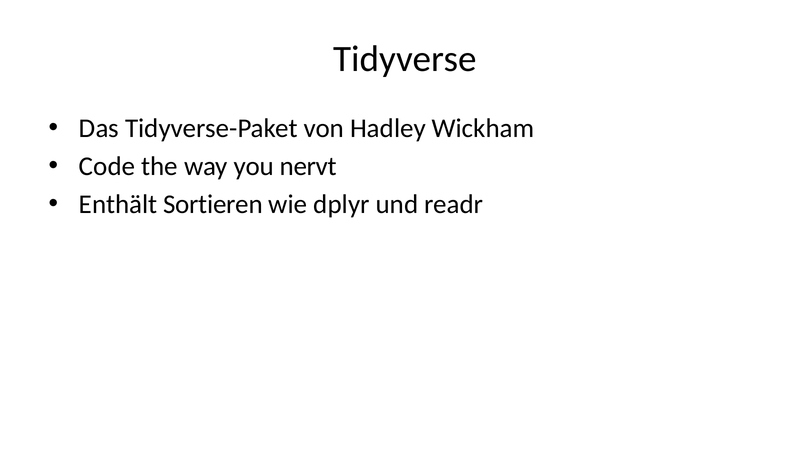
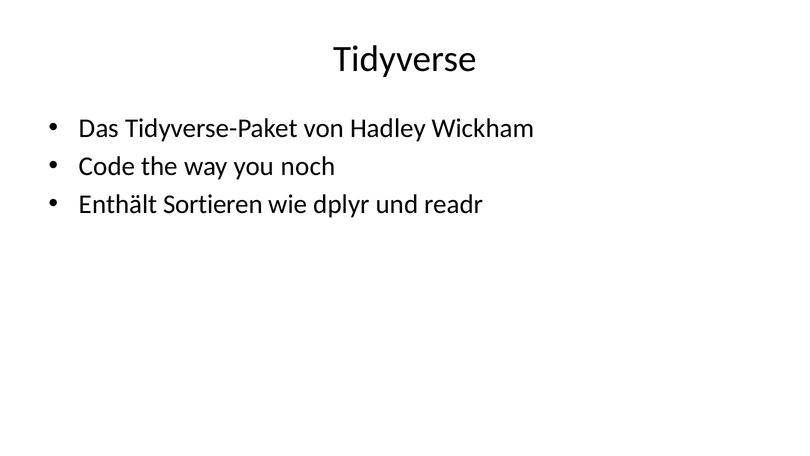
nervt: nervt -> noch (308, 166)
